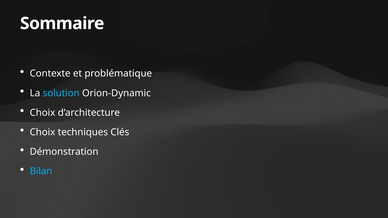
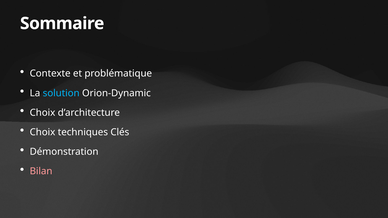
Bilan colour: light blue -> pink (41, 171)
